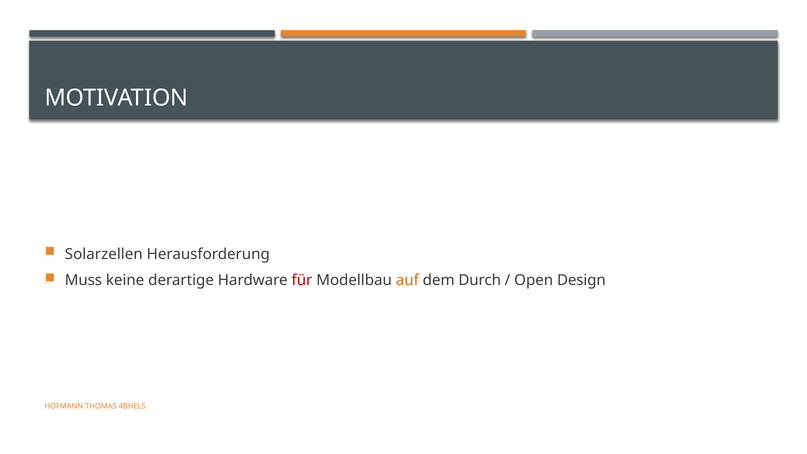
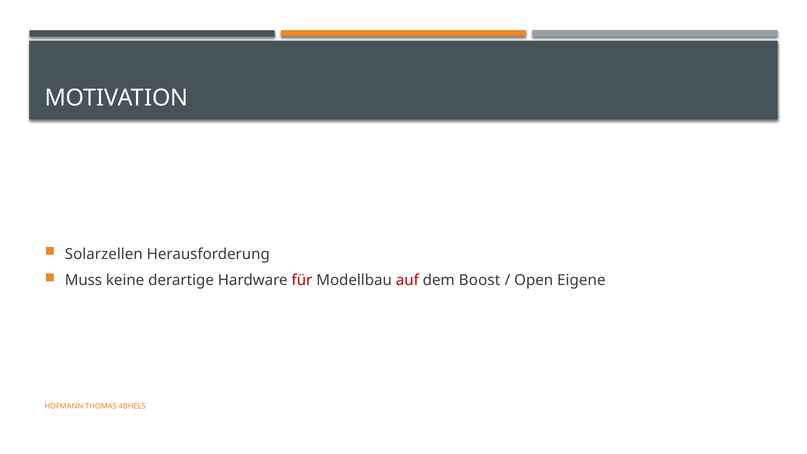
auf colour: orange -> red (407, 280)
Durch: Durch -> Boost (480, 280)
Design: Design -> Eigene (581, 280)
